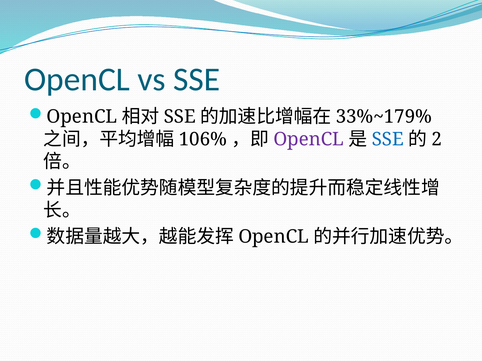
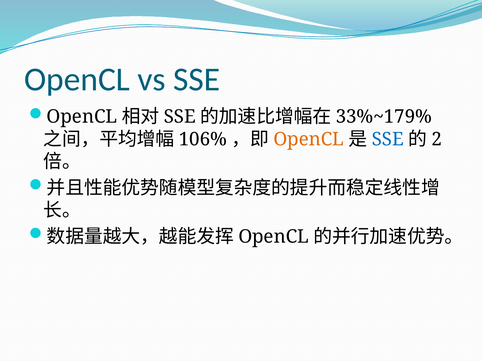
OpenCL colour: purple -> orange (309, 139)
